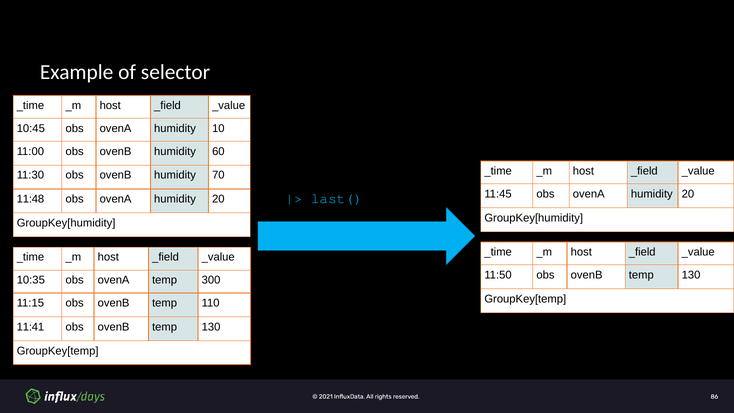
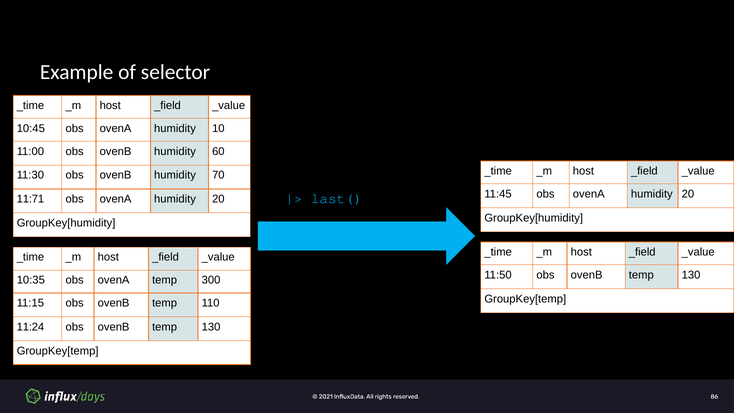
11:48: 11:48 -> 11:71 (30, 199)
11:41: 11:41 -> 11:24 (30, 327)
